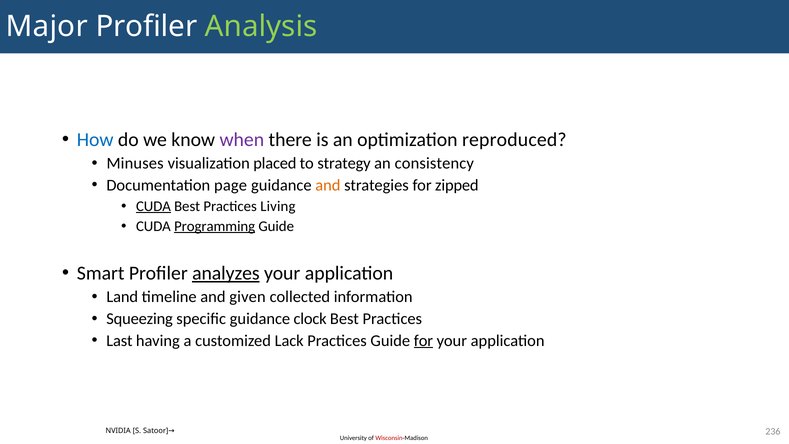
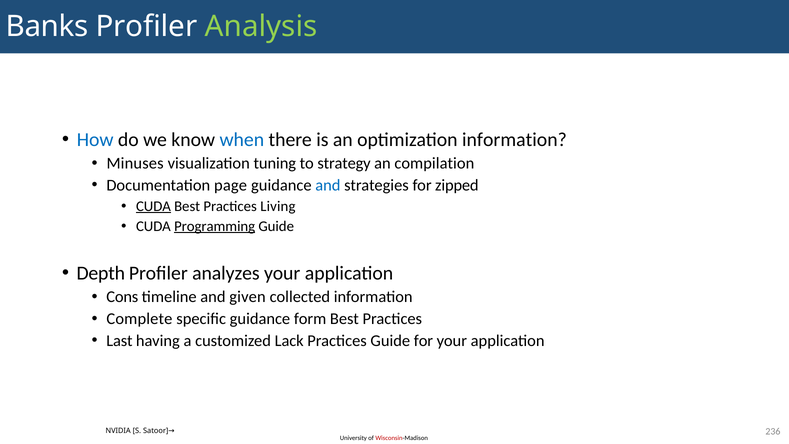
Major: Major -> Banks (47, 26)
when colour: purple -> blue (242, 140)
optimization reproduced: reproduced -> information (514, 140)
placed: placed -> tuning (275, 163)
consistency: consistency -> compilation (434, 163)
and colour: orange -> blue (328, 185)
Smart: Smart -> Depth (101, 273)
analyzes underline: present -> none (226, 273)
Land: Land -> Cons (122, 297)
Squeezing: Squeezing -> Complete (139, 319)
clock: clock -> form (310, 319)
for underline: present -> none (423, 340)
